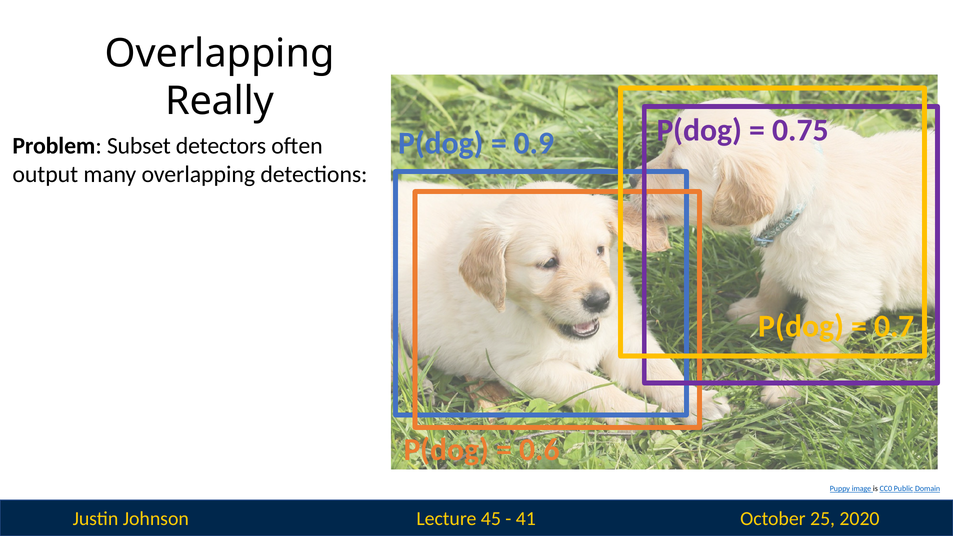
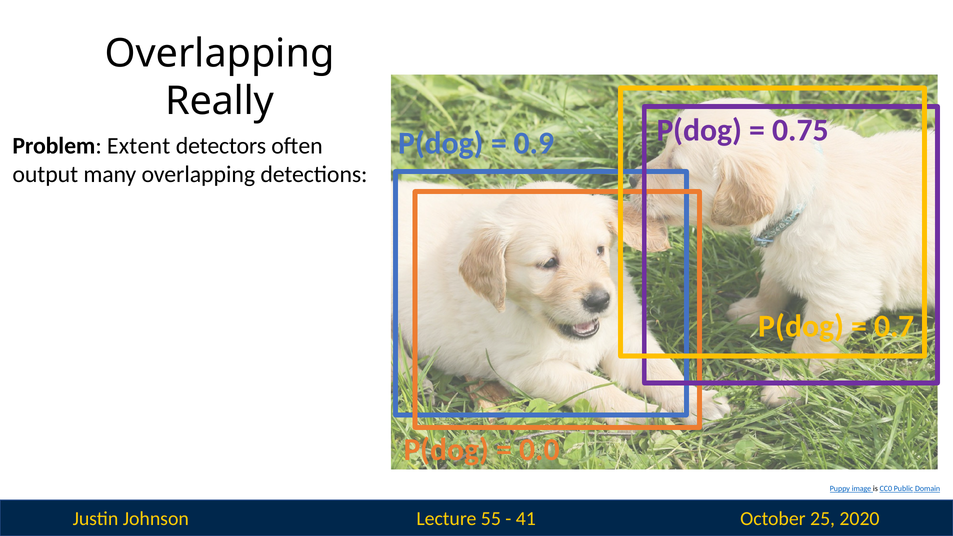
Subset: Subset -> Extent (139, 146)
0.6: 0.6 -> 0.0 (540, 450)
45: 45 -> 55 (491, 519)
